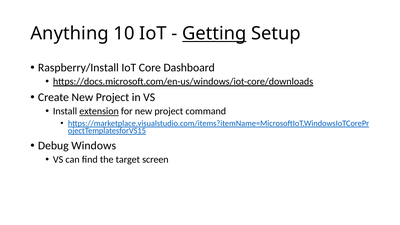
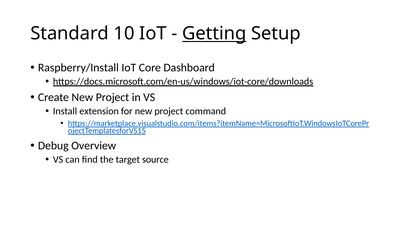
Anything: Anything -> Standard (70, 34)
extension underline: present -> none (99, 111)
Windows: Windows -> Overview (94, 146)
screen: screen -> source (155, 160)
